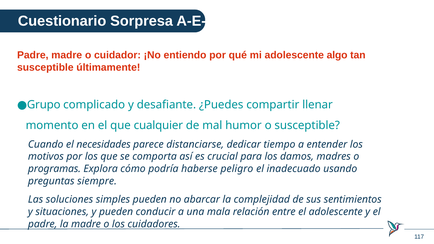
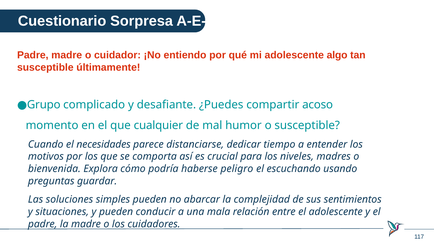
llenar: llenar -> acoso (318, 105)
damos: damos -> niveles (297, 157)
programas: programas -> bienvenida (54, 169)
inadecuado: inadecuado -> escuchando (294, 169)
siempre: siempre -> guardar (97, 181)
